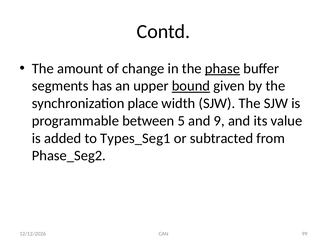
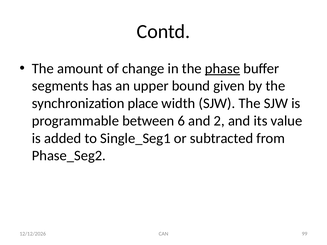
bound underline: present -> none (191, 86)
5: 5 -> 6 (181, 121)
9: 9 -> 2 (219, 121)
Types_Seg1: Types_Seg1 -> Single_Seg1 (135, 138)
